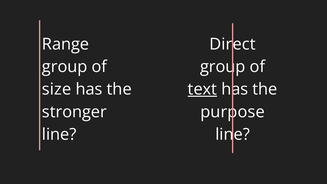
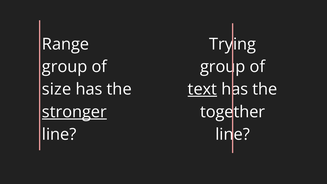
Direct: Direct -> Trying (233, 44)
stronger underline: none -> present (74, 112)
purpose: purpose -> together (233, 112)
